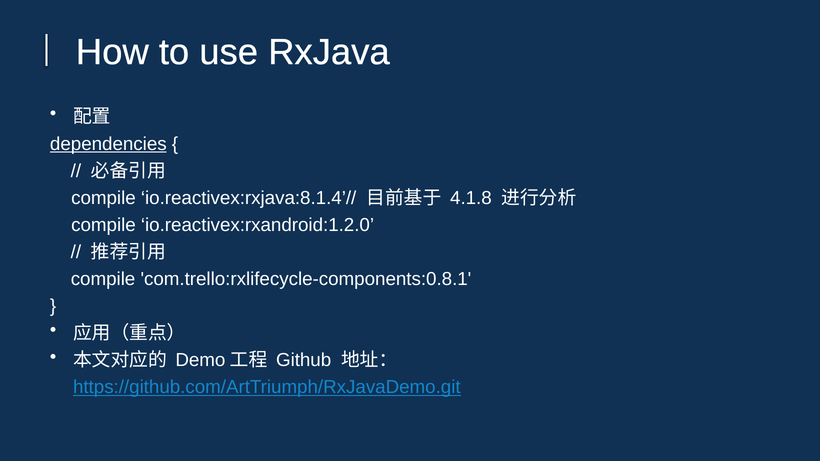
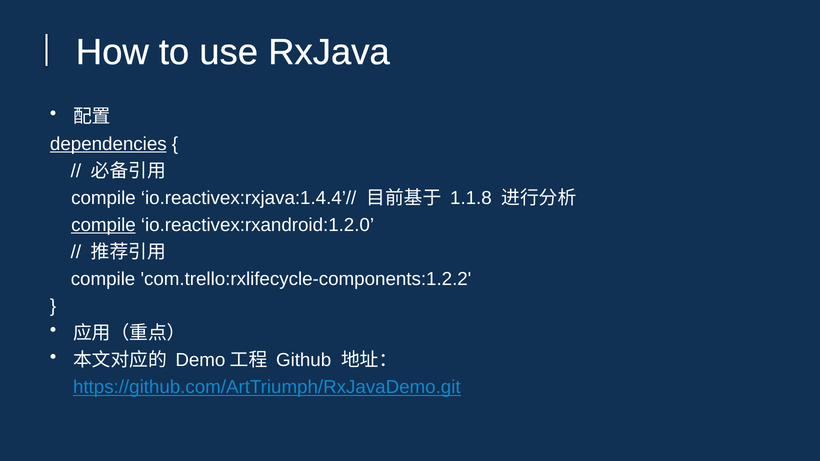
io.reactivex:rxjava:8.1.4’//: io.reactivex:rxjava:8.1.4’// -> io.reactivex:rxjava:1.4.4’// (249, 198)
4.1.8: 4.1.8 -> 1.1.8 (471, 198)
compile underline: none -> present (103, 225)
com.trello:rxlifecycle-components:0.8.1: com.trello:rxlifecycle-components:0.8.1 -> com.trello:rxlifecycle-components:1.2.2 (306, 279)
